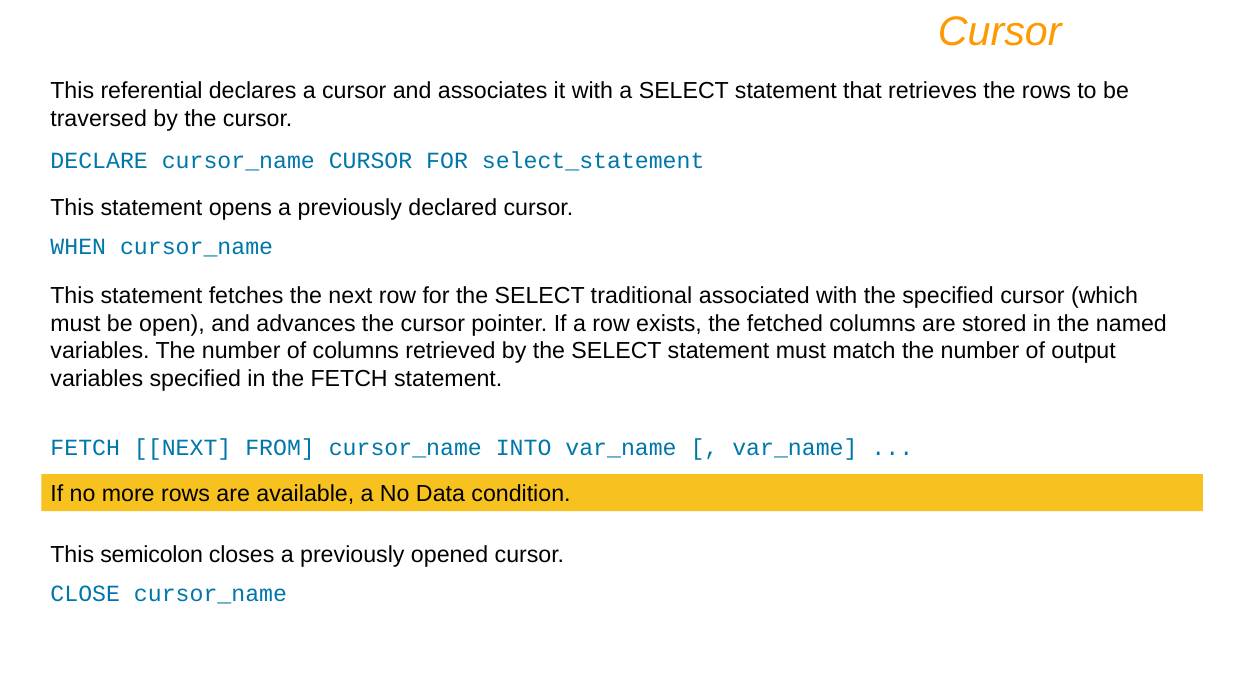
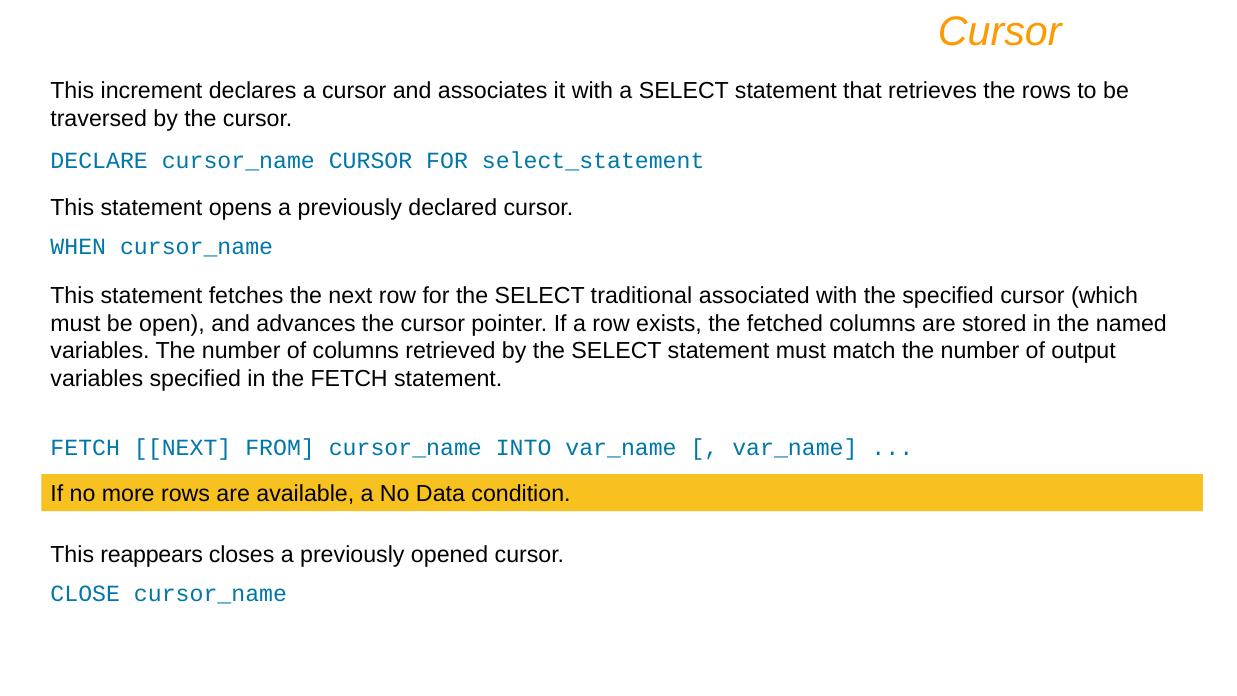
referential: referential -> increment (152, 91)
semicolon: semicolon -> reappears (152, 555)
